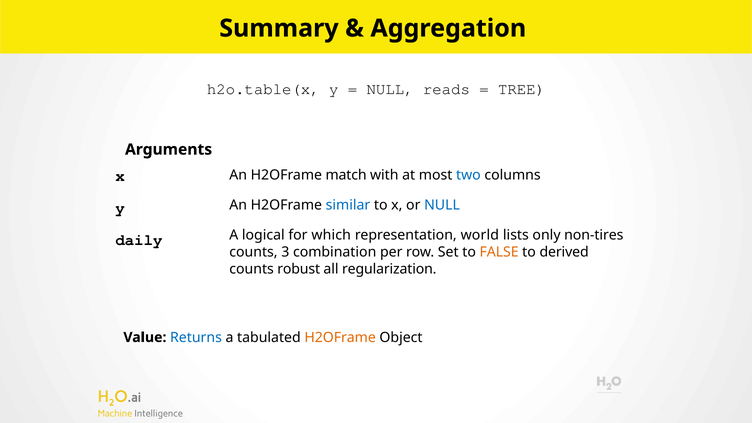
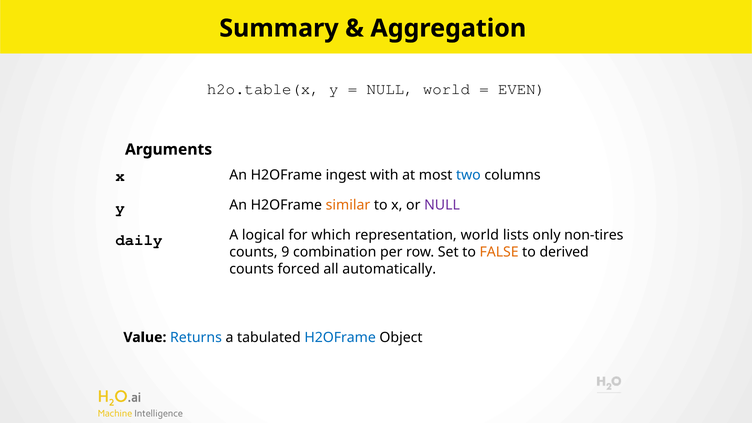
NULL reads: reads -> world (446, 89)
TREE: TREE -> EVEN (522, 89)
match: match -> ingest (346, 175)
similar colour: blue -> orange (348, 205)
NULL colour: blue -> purple (442, 205)
3: 3 -> 9 (285, 252)
robust: robust -> forced (299, 269)
regularization: regularization -> automatically (389, 269)
H2OFrame colour: orange -> blue (340, 337)
